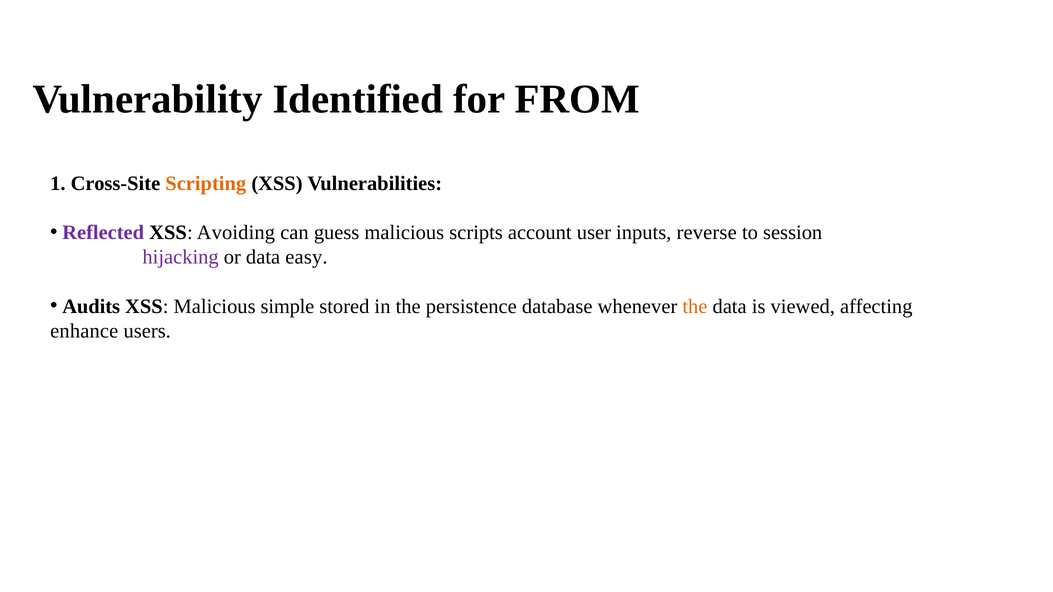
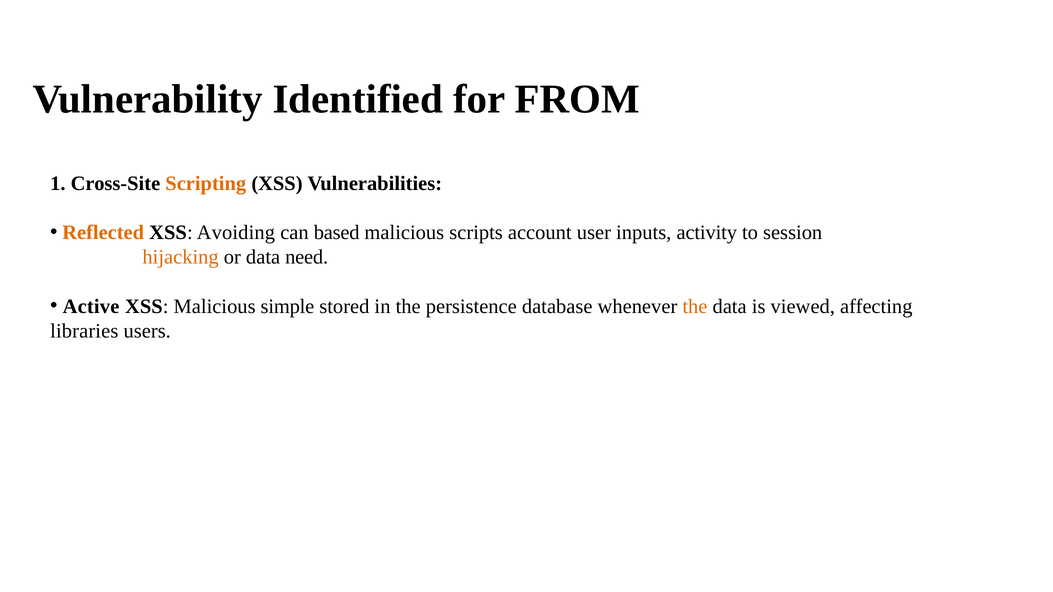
Reflected colour: purple -> orange (103, 233)
guess: guess -> based (337, 233)
reverse: reverse -> activity (707, 233)
hijacking colour: purple -> orange (181, 257)
easy: easy -> need (307, 257)
Audits: Audits -> Active (91, 306)
enhance: enhance -> libraries (84, 331)
